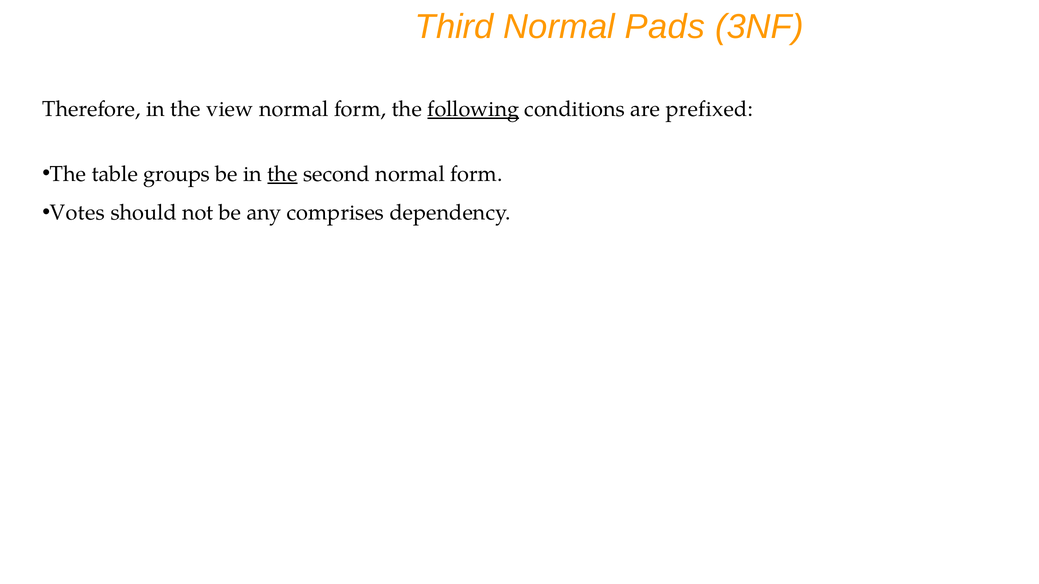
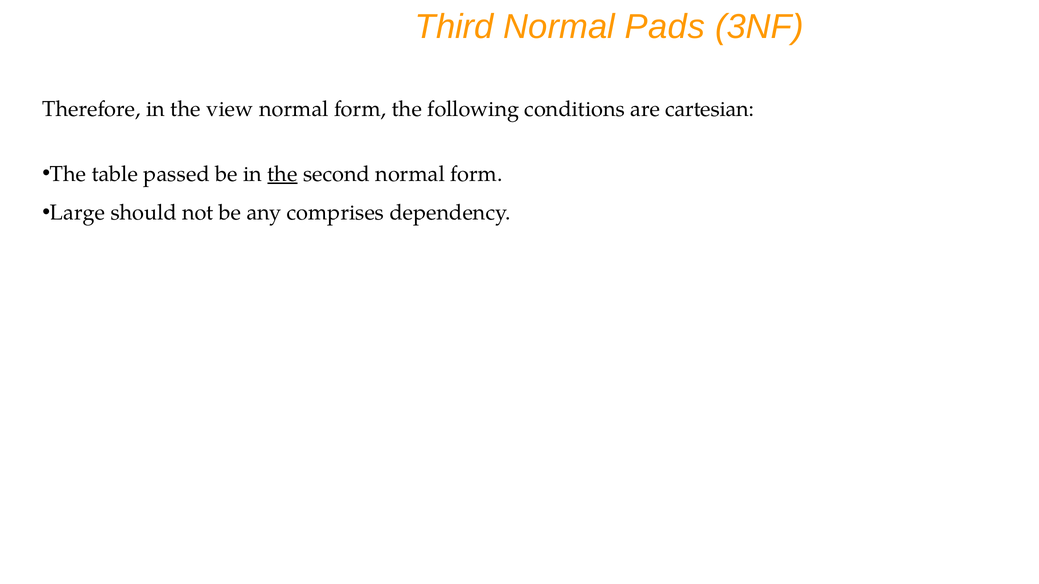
following underline: present -> none (473, 109)
prefixed: prefixed -> cartesian (710, 109)
groups: groups -> passed (177, 174)
Votes: Votes -> Large (77, 213)
